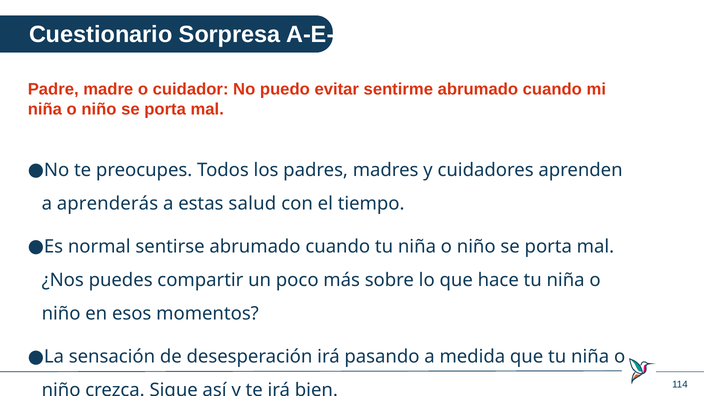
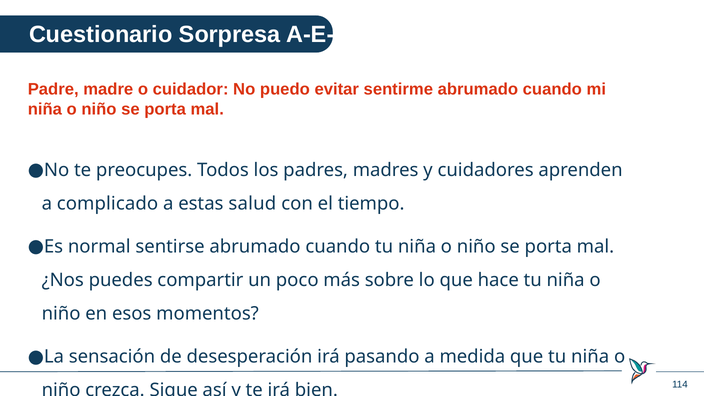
aprenderás: aprenderás -> complicado (107, 203)
